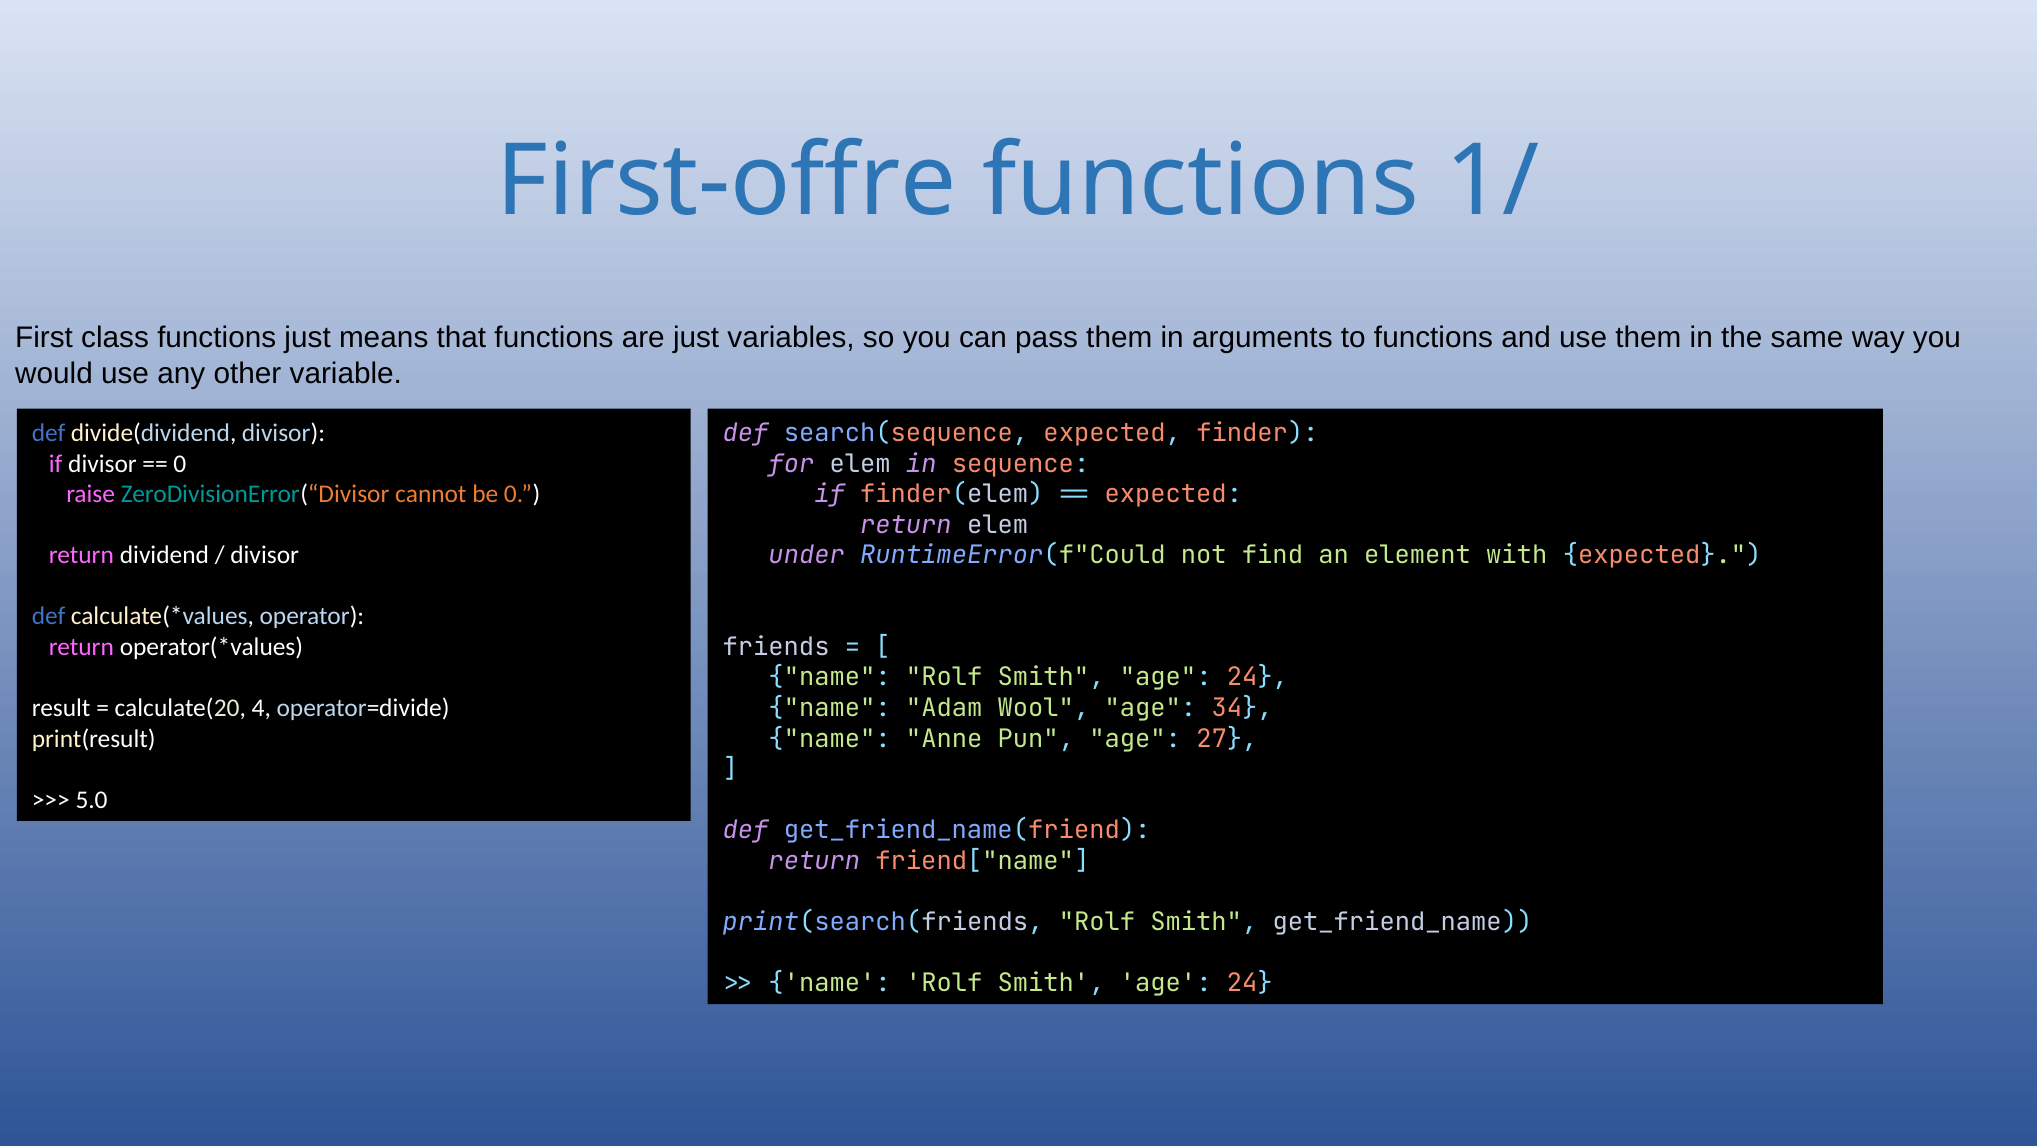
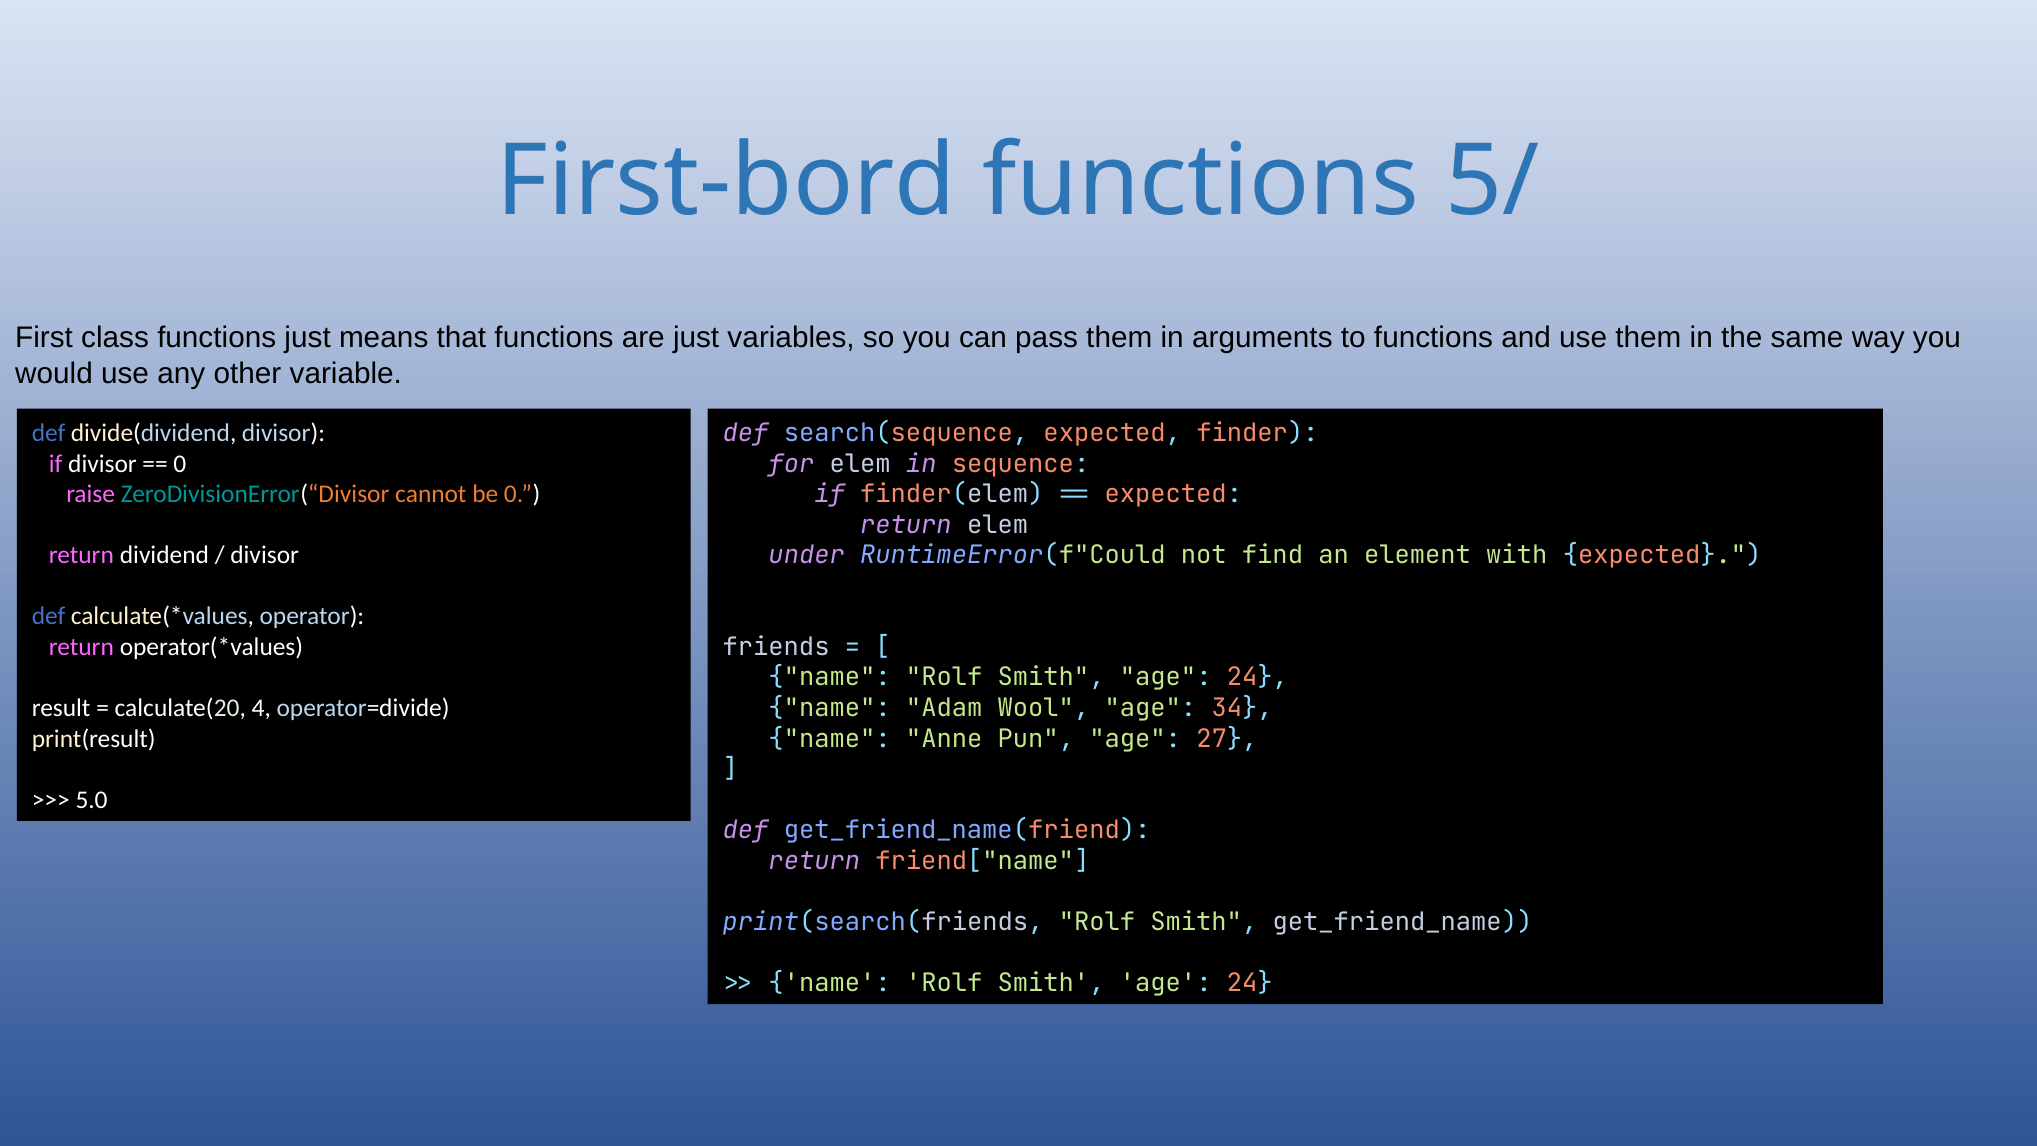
First-offre: First-offre -> First-bord (727, 182)
1/: 1/ -> 5/ (1492, 182)
